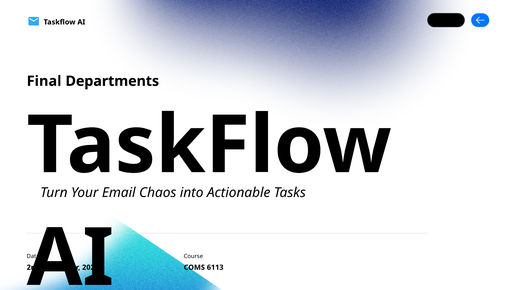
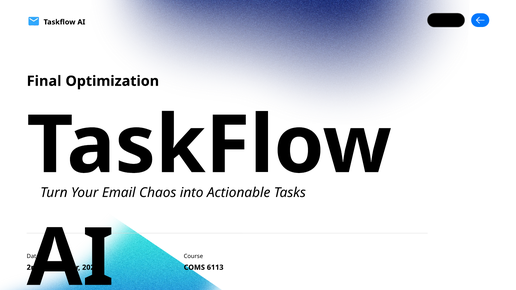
Departments: Departments -> Optimization (112, 81)
